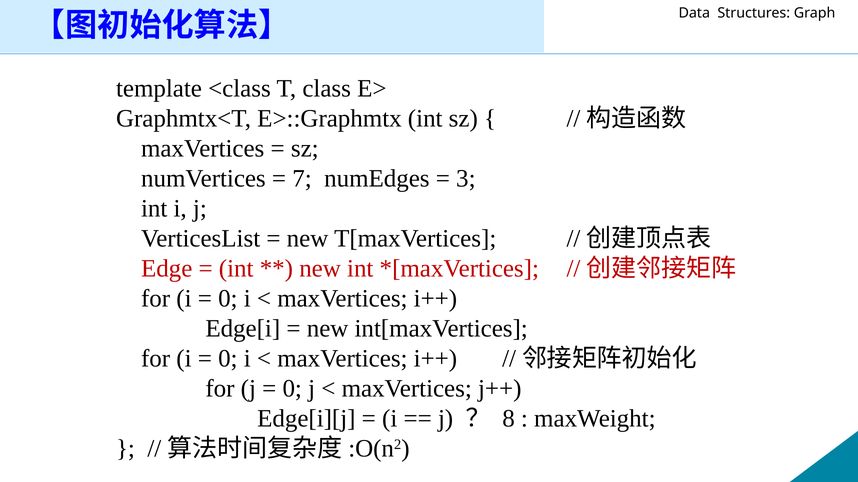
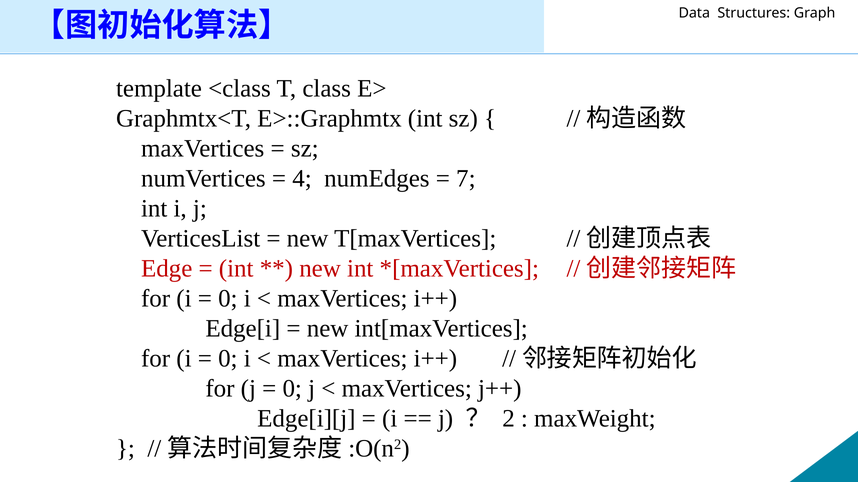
7: 7 -> 4 (302, 179)
3: 3 -> 7 (466, 179)
8: 8 -> 2 (509, 419)
